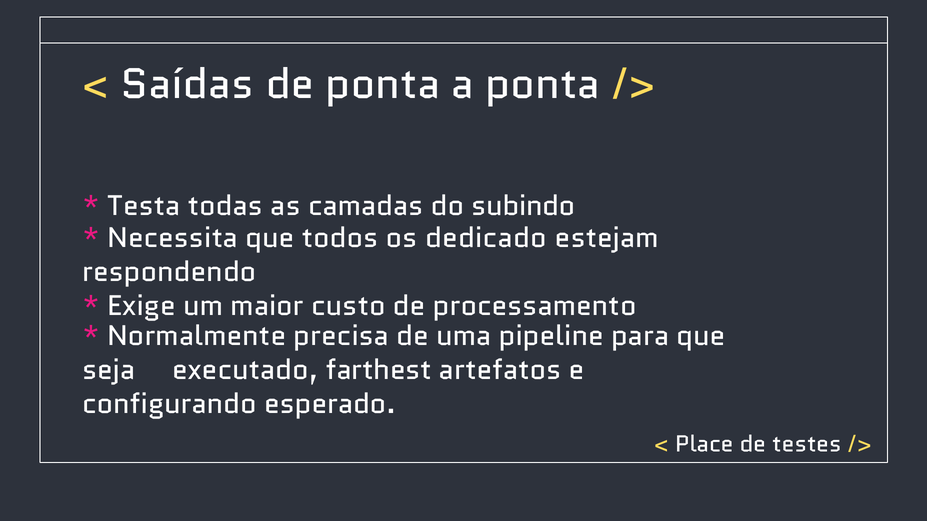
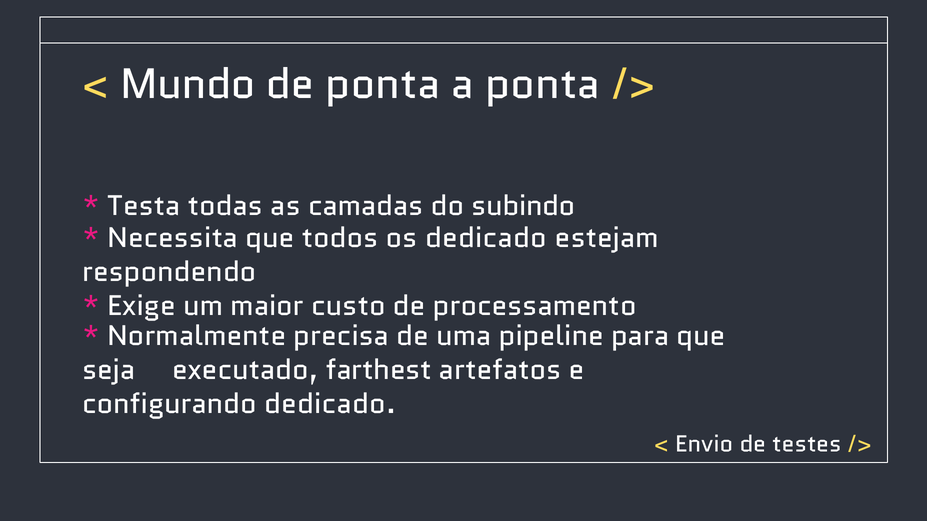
Saídas: Saídas -> Mundo (188, 84)
configurando esperado: esperado -> dedicado (330, 404)
Place: Place -> Envio (704, 444)
